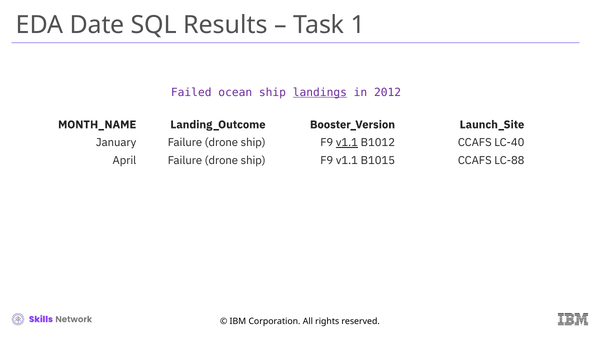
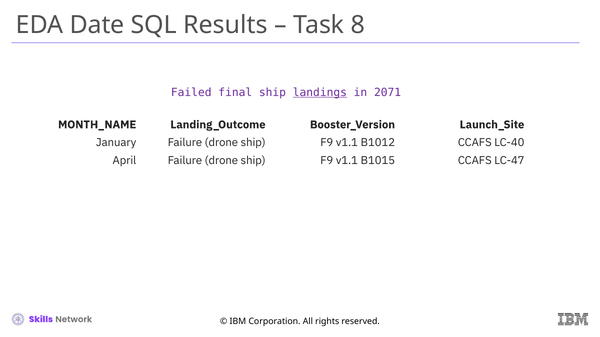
1: 1 -> 8 (358, 25)
ocean: ocean -> final (235, 93)
2012: 2012 -> 2071 (388, 93)
v1.1 underline: present -> none (347, 143)
LC-88: LC-88 -> LC-47 (509, 161)
